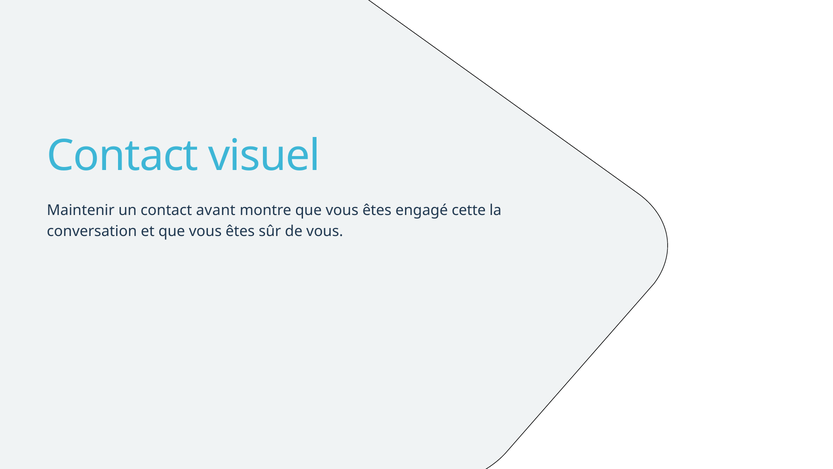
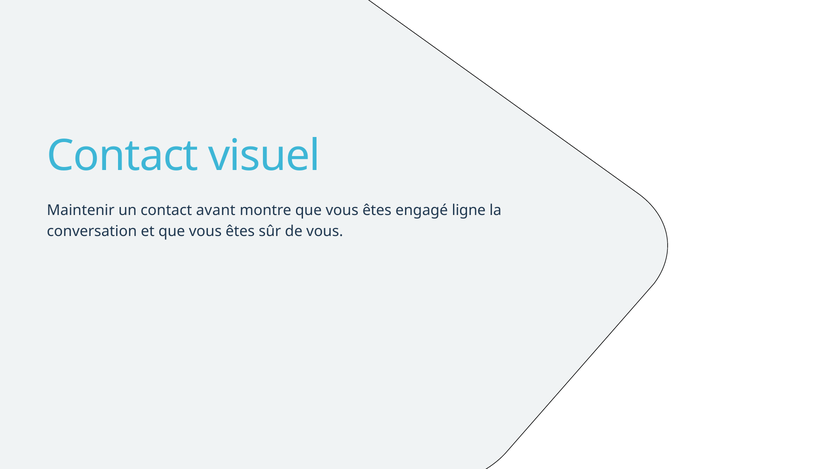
cette: cette -> ligne (469, 210)
